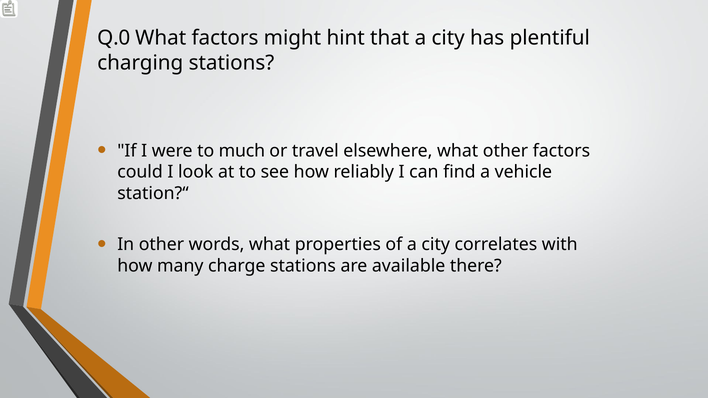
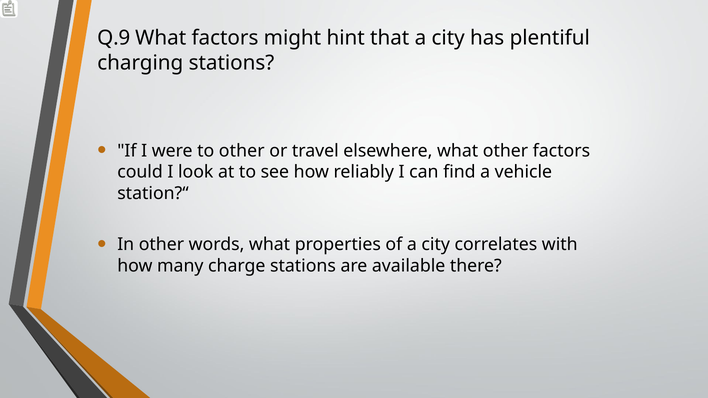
Q.0: Q.0 -> Q.9 (114, 38)
to much: much -> other (242, 151)
